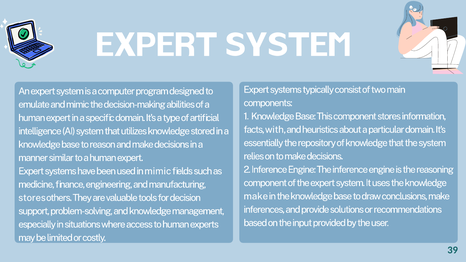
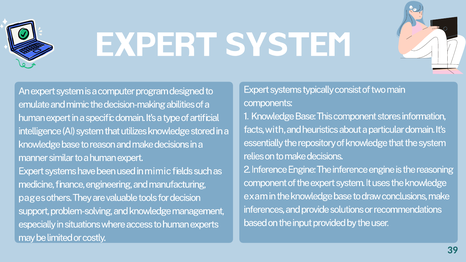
make: make -> exam (256, 196)
stores: stores -> pages (32, 198)
